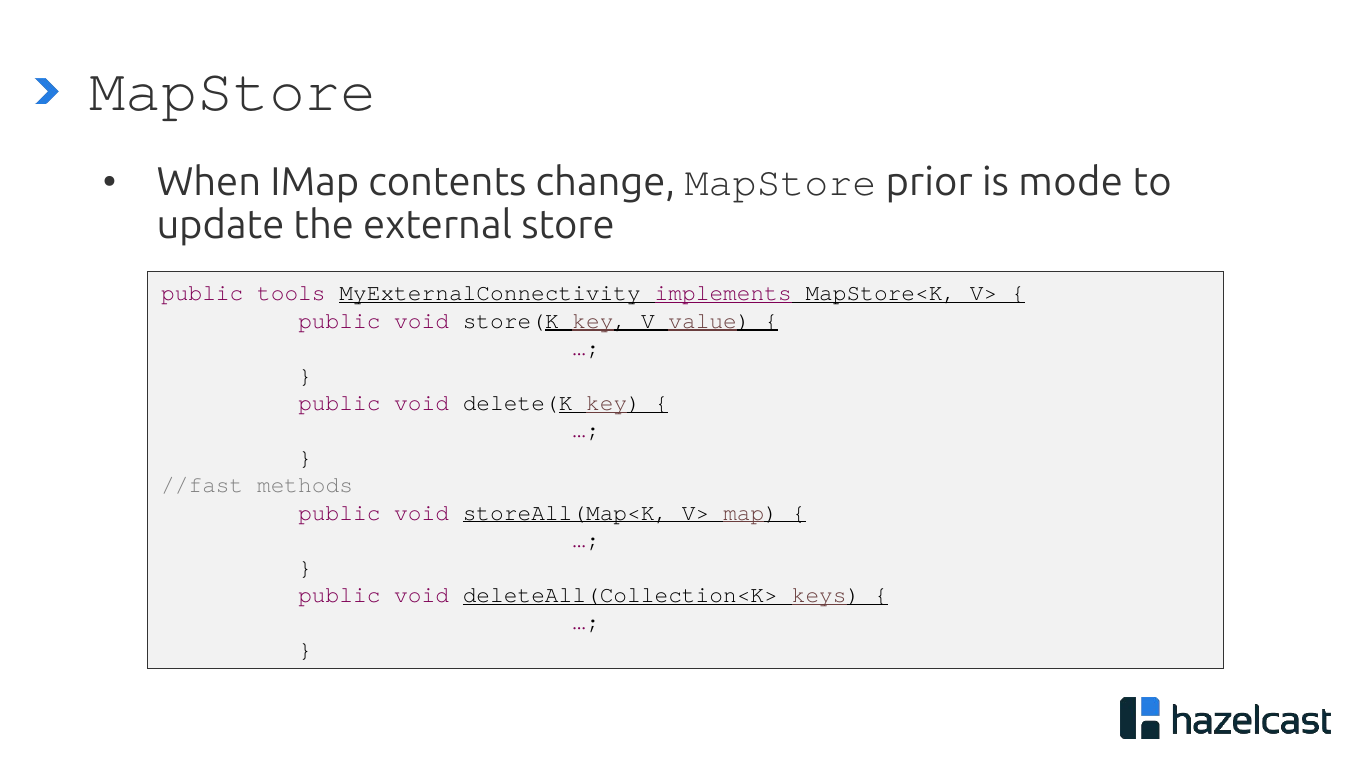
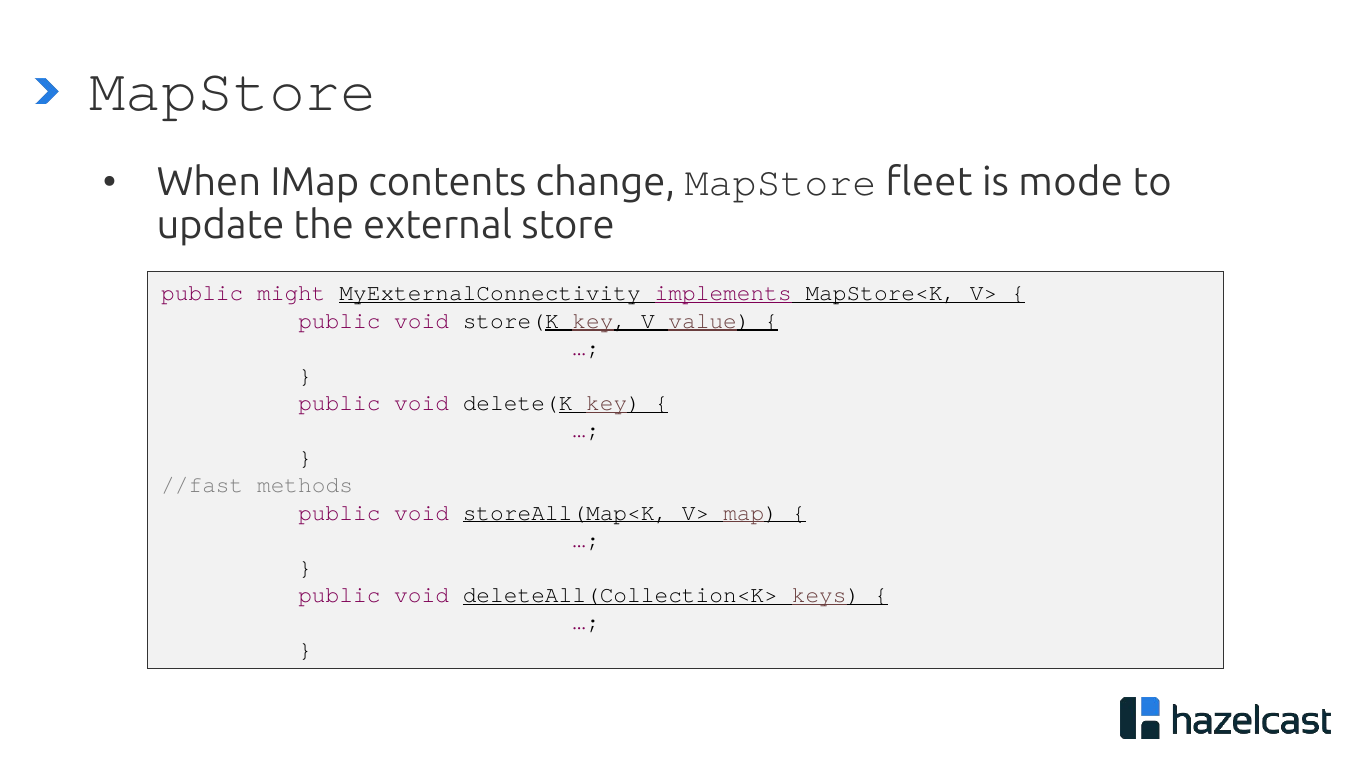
prior: prior -> fleet (929, 183)
tools: tools -> might (291, 293)
